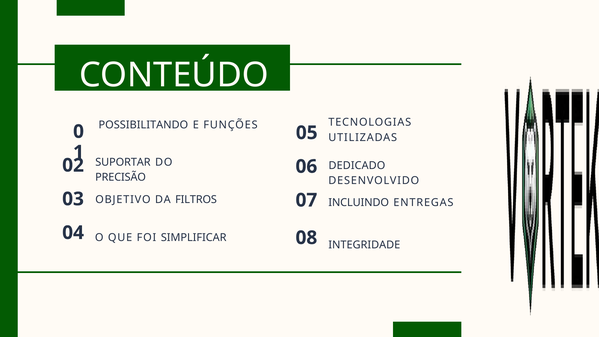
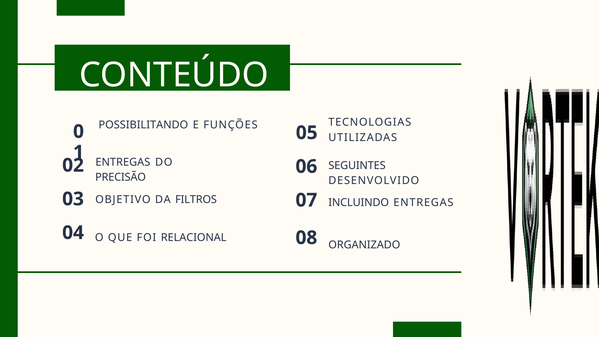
SUPORTAR: SUPORTAR -> ENTREGAS (123, 162)
DEDICADO: DEDICADO -> SEGUINTES (357, 165)
SIMPLIFICAR: SIMPLIFICAR -> RELACIONAL (194, 238)
INTEGRIDADE: INTEGRIDADE -> ORGANIZADO (364, 245)
